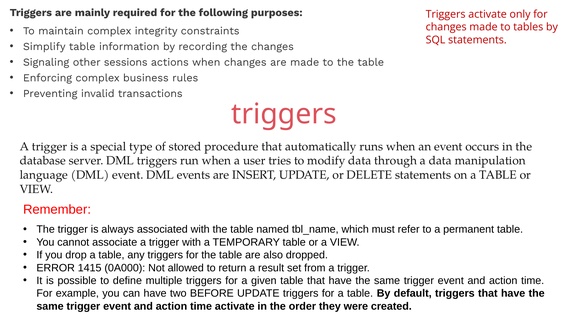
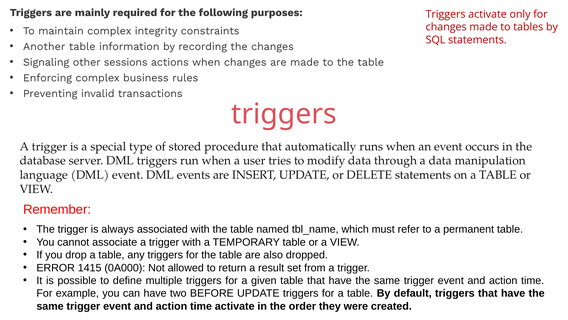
Simplify: Simplify -> Another (44, 47)
